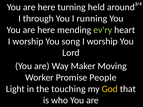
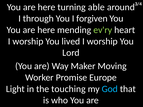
held: held -> able (96, 7)
running: running -> forgiven (92, 19)
song: song -> lived (71, 41)
People: People -> Europe (103, 78)
God colour: yellow -> light blue (110, 89)
